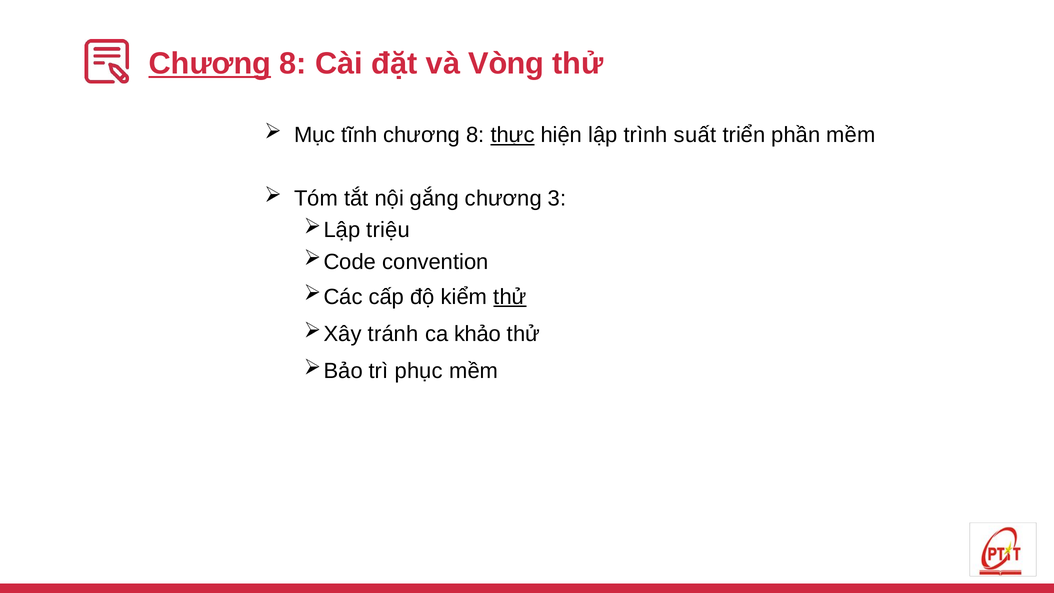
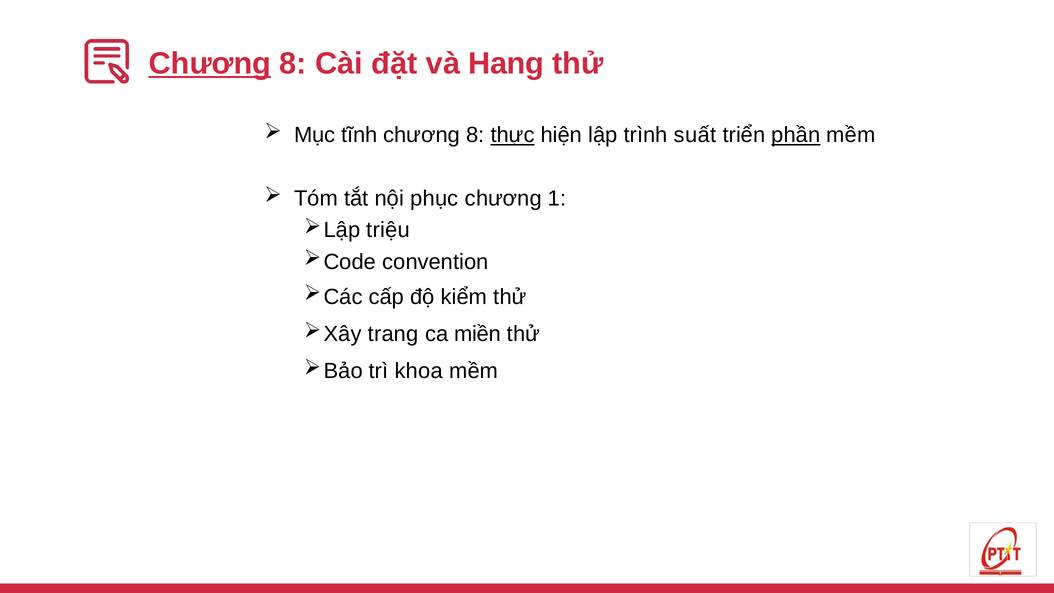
Vòng: Vòng -> Hang (506, 64)
phần underline: none -> present (796, 135)
gắng: gắng -> phục (434, 198)
3: 3 -> 1 (557, 198)
thử underline: present -> none (510, 297)
tránh: tránh -> trang (393, 334)
khảo: khảo -> miền (478, 334)
phục: phục -> khoa (419, 371)
